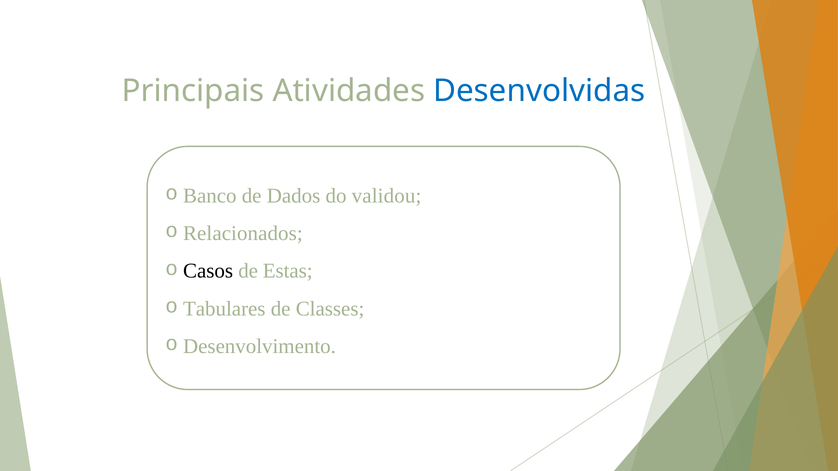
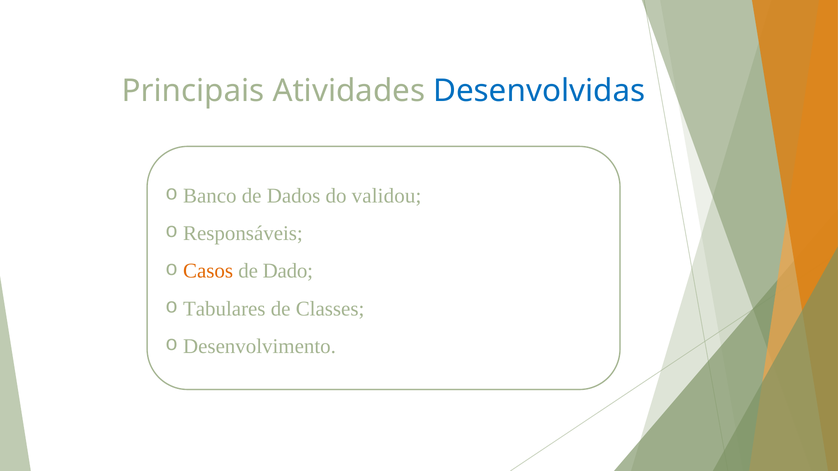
Relacionados: Relacionados -> Responsáveis (243, 233)
Casos colour: black -> orange (208, 271)
Estas: Estas -> Dado (288, 271)
